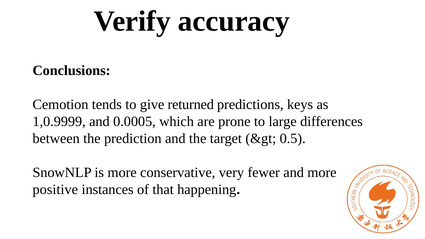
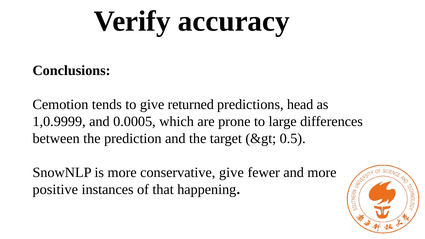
keys: keys -> head (300, 105)
conservative very: very -> give (231, 173)
